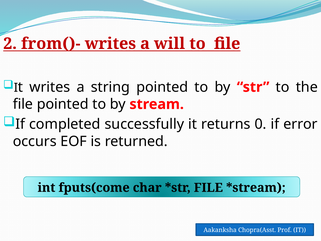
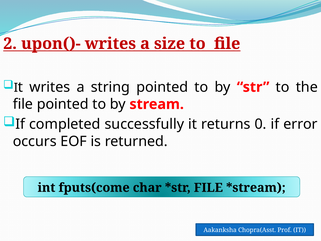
from()-: from()- -> upon()- (51, 44)
will: will -> size (170, 44)
